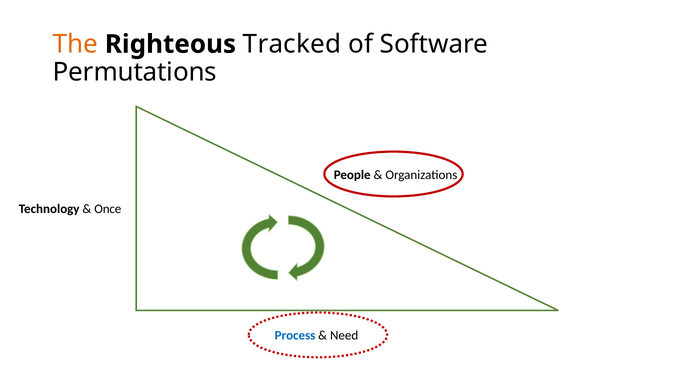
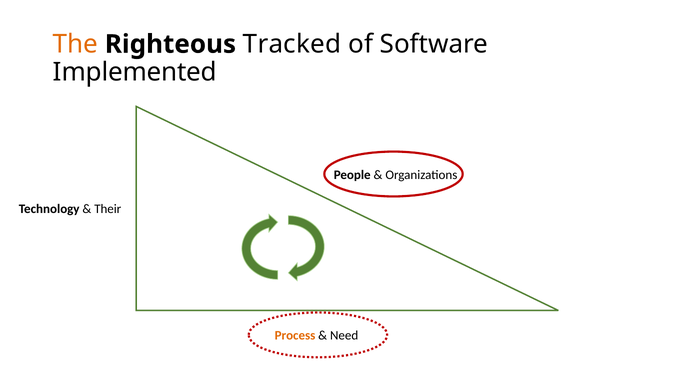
Permutations: Permutations -> Implemented (135, 72)
Once: Once -> Their (108, 209)
Process colour: blue -> orange (295, 336)
